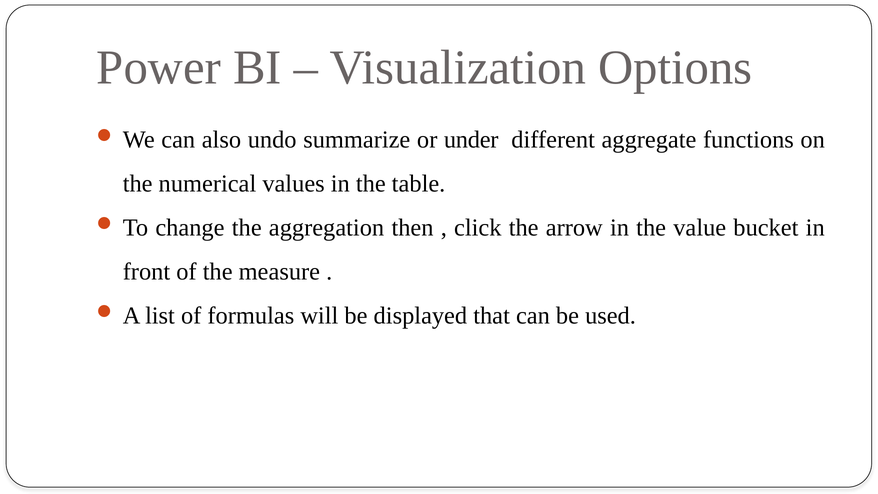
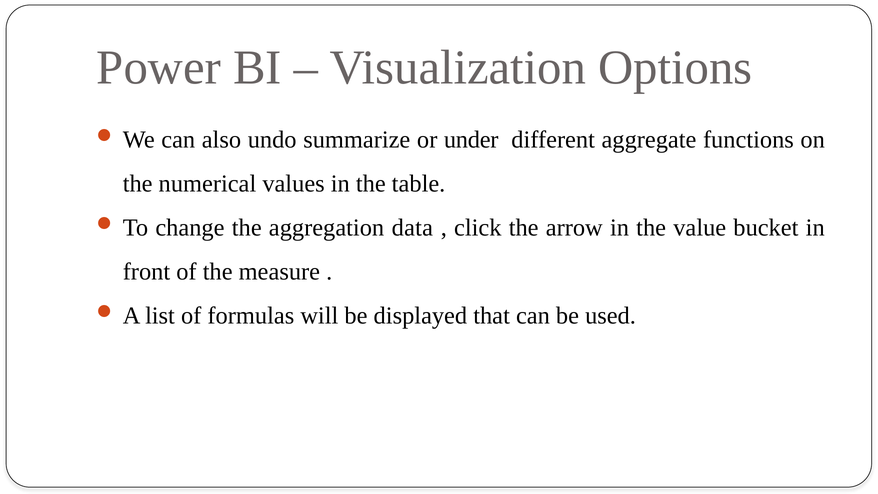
then: then -> data (412, 228)
